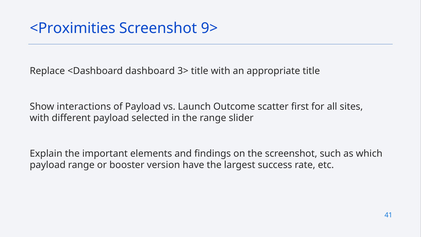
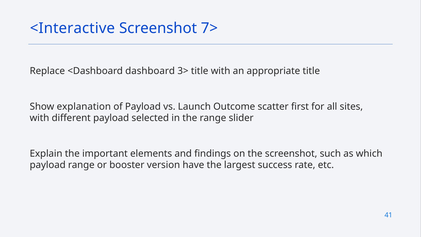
<Proximities: <Proximities -> <Interactive (72, 28)
9>: 9> -> 7> (209, 28)
interactions: interactions -> explanation (84, 106)
